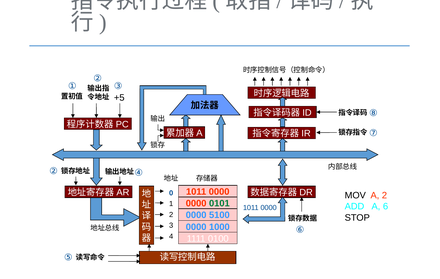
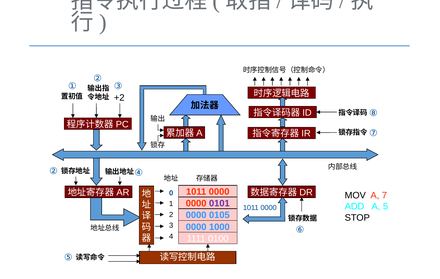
+5: +5 -> +2 (119, 98)
A 2: 2 -> 7 (384, 196)
0101 colour: green -> purple (219, 204)
6: 6 -> 5 (386, 207)
5100: 5100 -> 0105 (219, 216)
